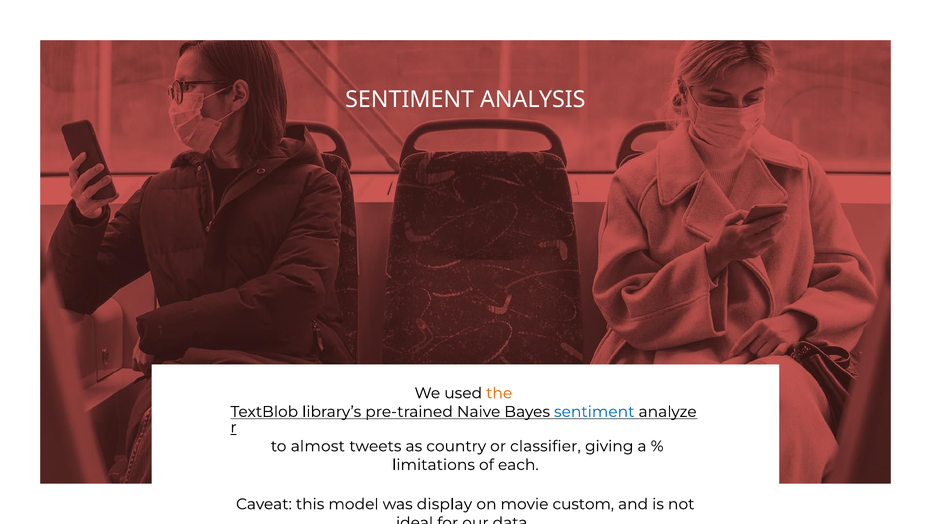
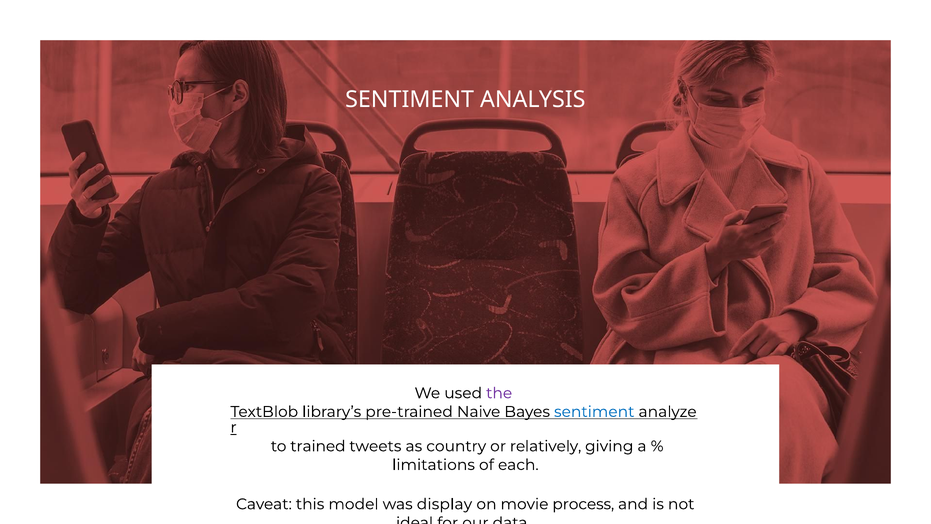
the colour: orange -> purple (499, 393)
almost: almost -> trained (318, 446)
classifier: classifier -> relatively (546, 446)
custom: custom -> process (583, 504)
